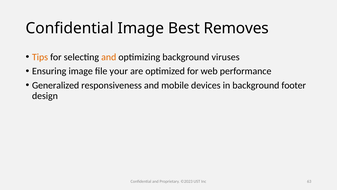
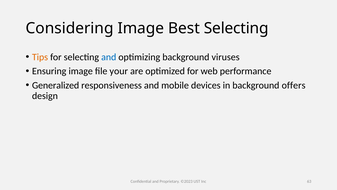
Confidential: Confidential -> Considering (70, 28)
Best Removes: Removes -> Selecting (236, 28)
and colour: orange -> blue (109, 57)
footer: footer -> offers (294, 85)
